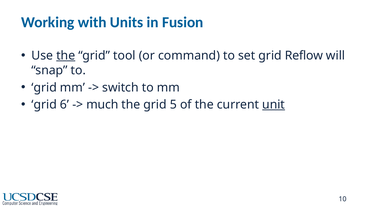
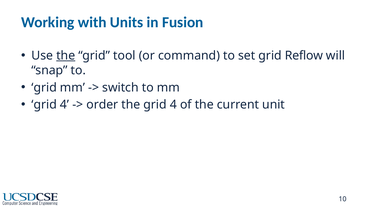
6: 6 -> 4 (65, 104)
much: much -> order (102, 104)
the grid 5: 5 -> 4 (173, 104)
unit underline: present -> none (274, 104)
